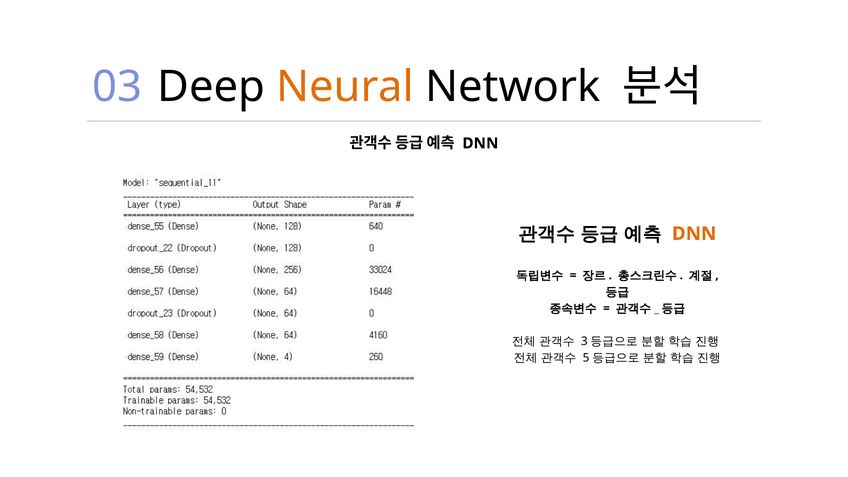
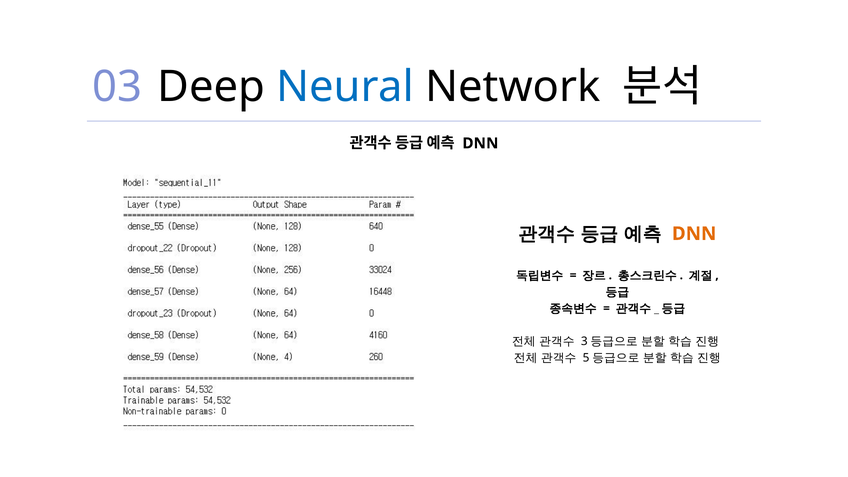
Neural colour: orange -> blue (345, 87)
